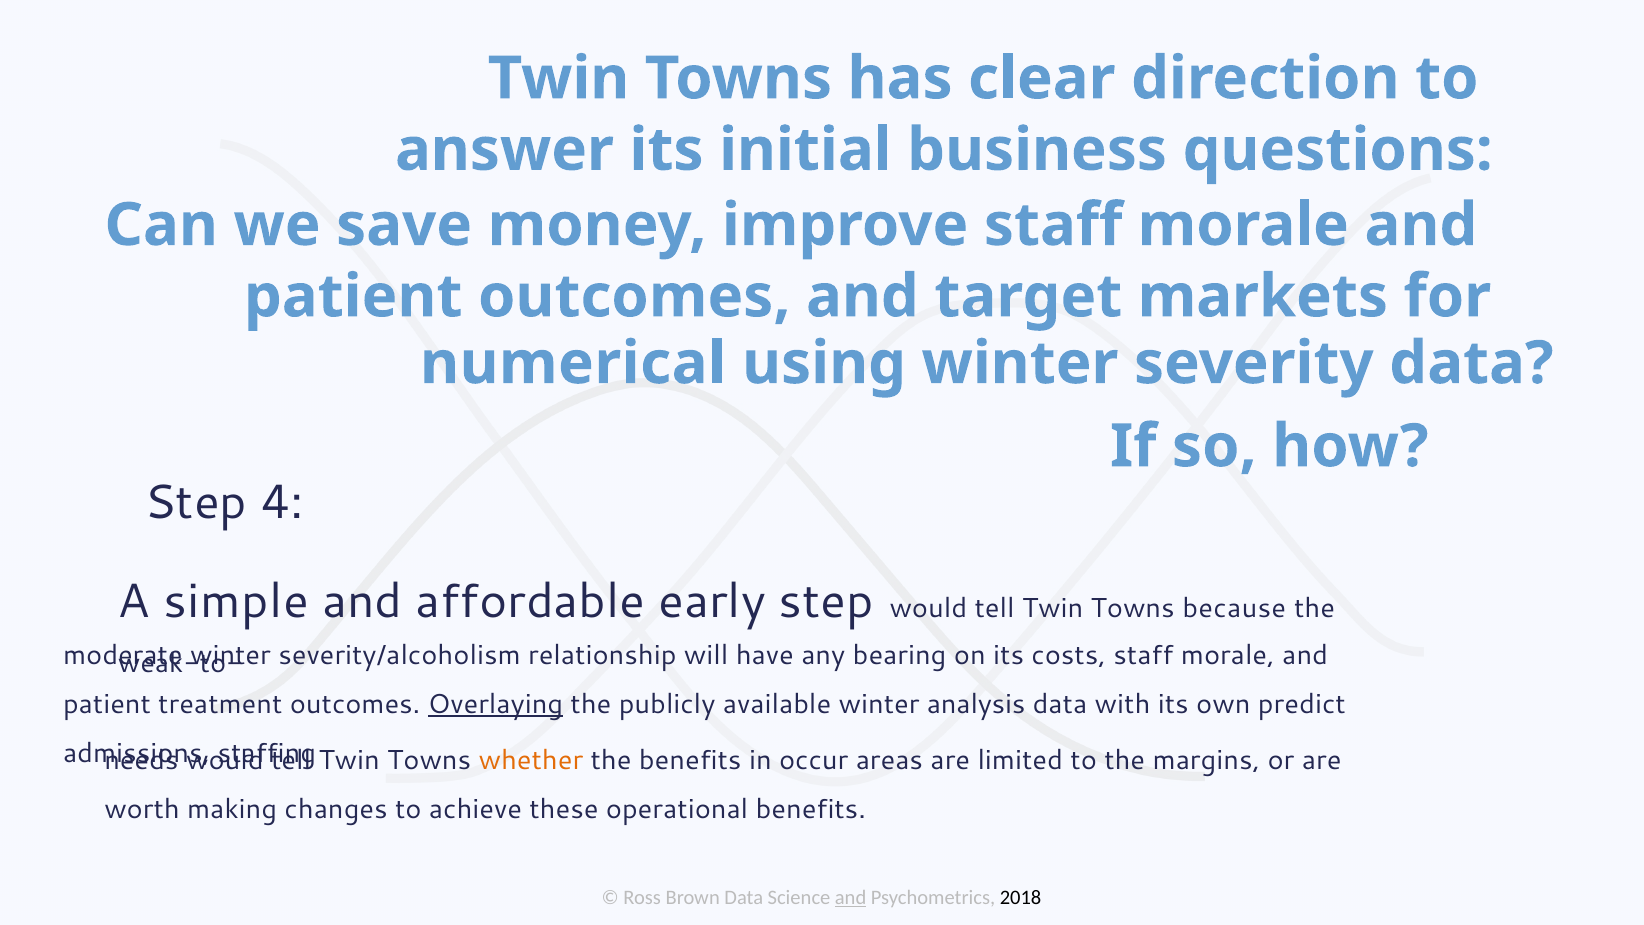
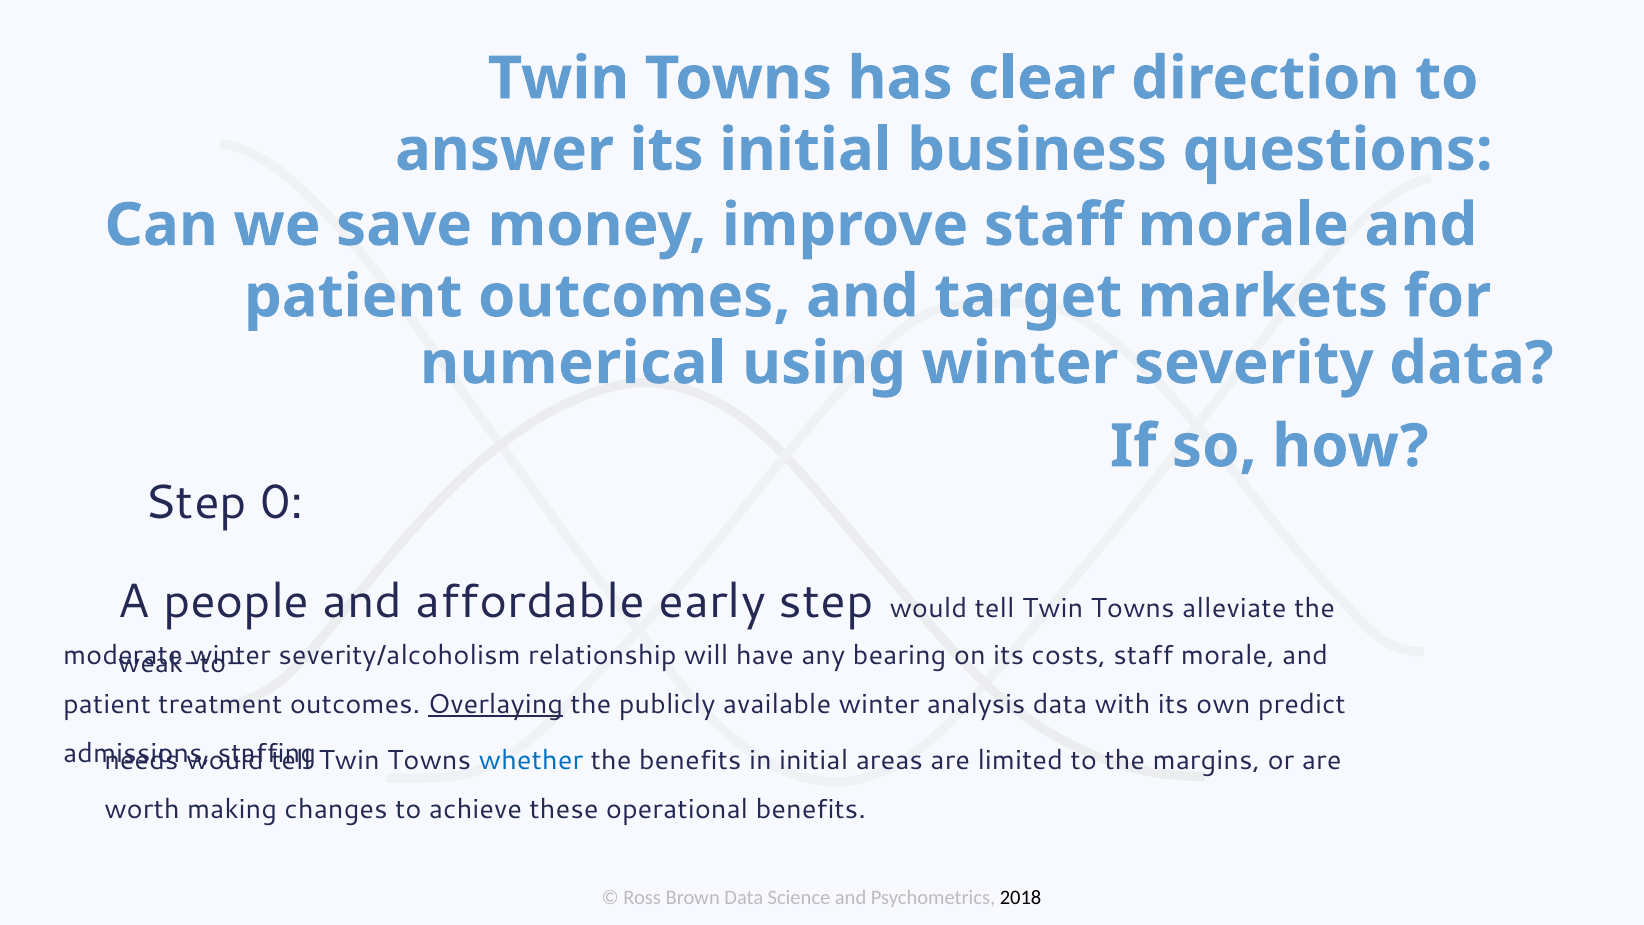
4: 4 -> 0 (282, 502)
simple: simple -> people (237, 601)
because: because -> alleviate (1234, 608)
whether colour: orange -> blue (531, 760)
in occur: occur -> initial (814, 760)
and underline: present -> none (851, 897)
